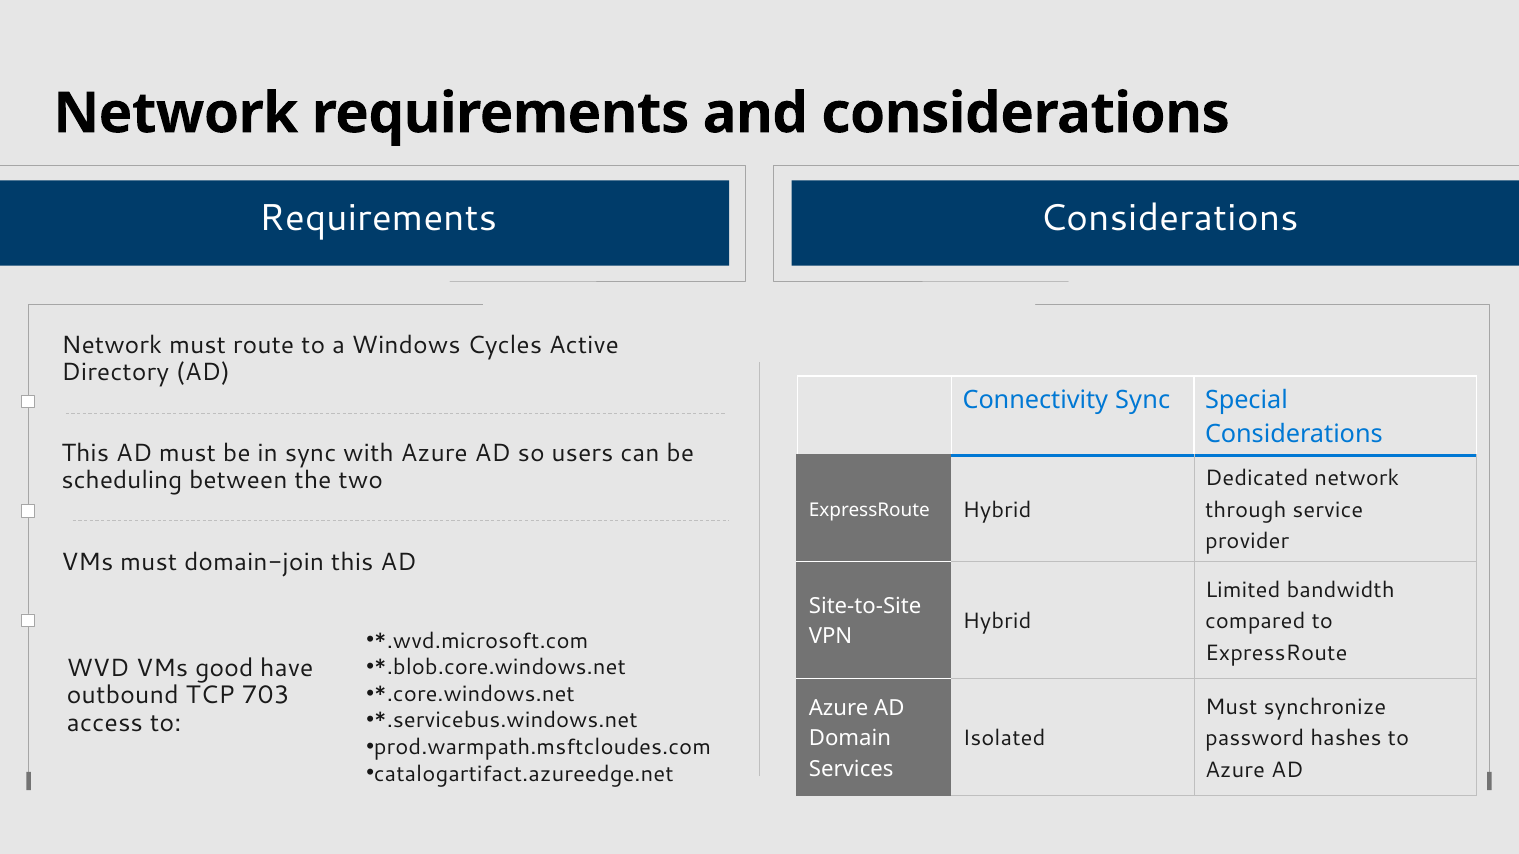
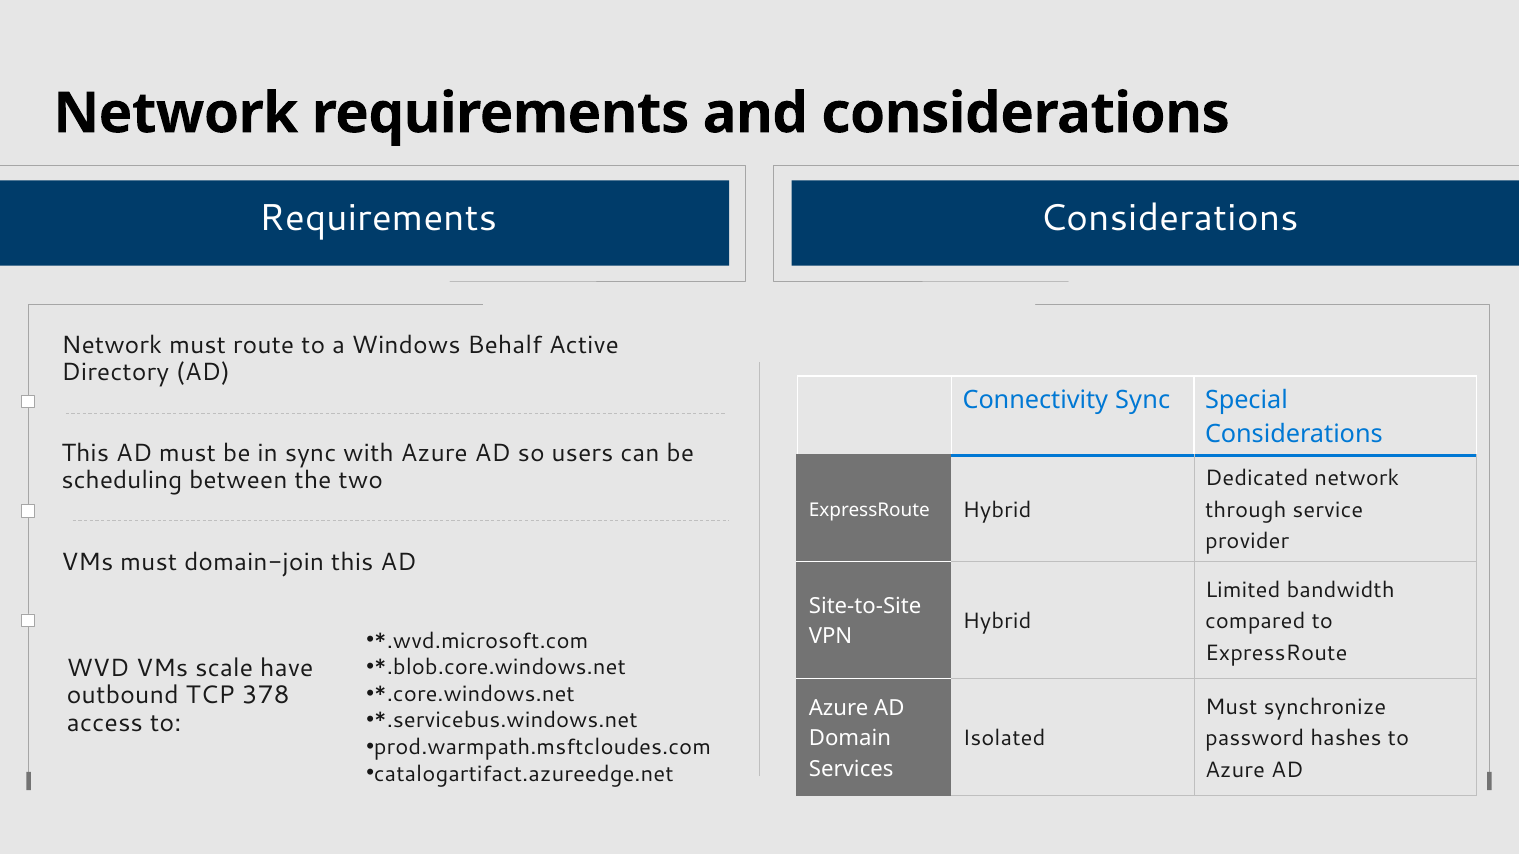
Cycles: Cycles -> Behalf (505, 346)
good: good -> scale (224, 669)
703: 703 -> 378 (266, 696)
